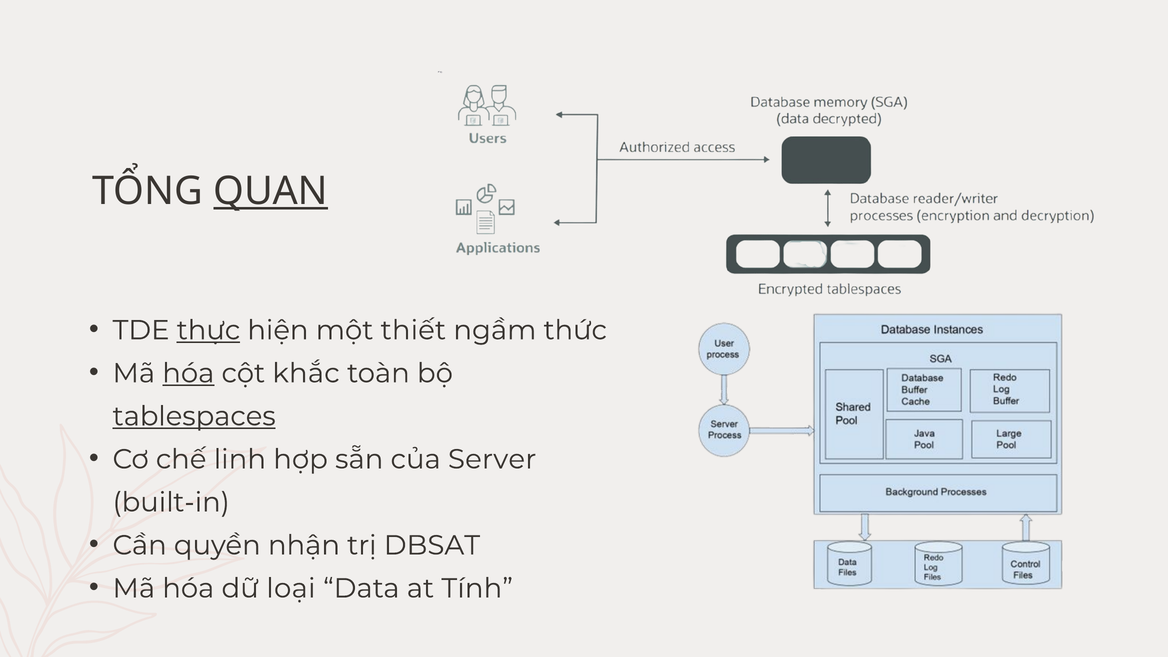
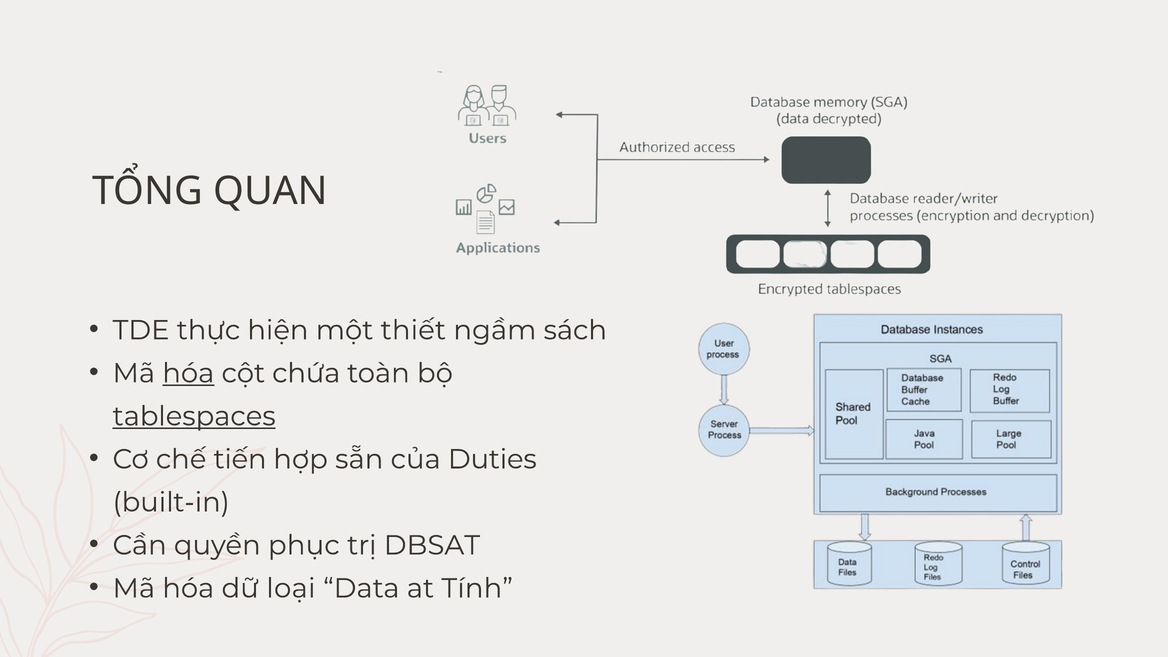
QUAN underline: present -> none (271, 191)
thực underline: present -> none (209, 330)
thức: thức -> sách (575, 330)
khắc: khắc -> chứa (306, 373)
linh: linh -> tiến (240, 459)
Server: Server -> Duties (492, 459)
nhận: nhận -> phục (304, 545)
